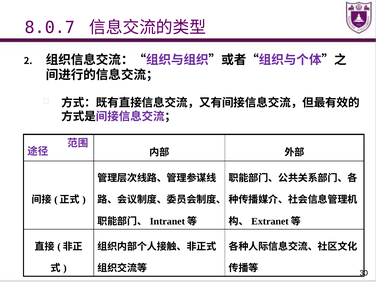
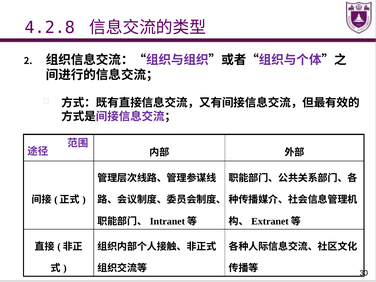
8.0.7: 8.0.7 -> 4.2.8 (50, 28)
